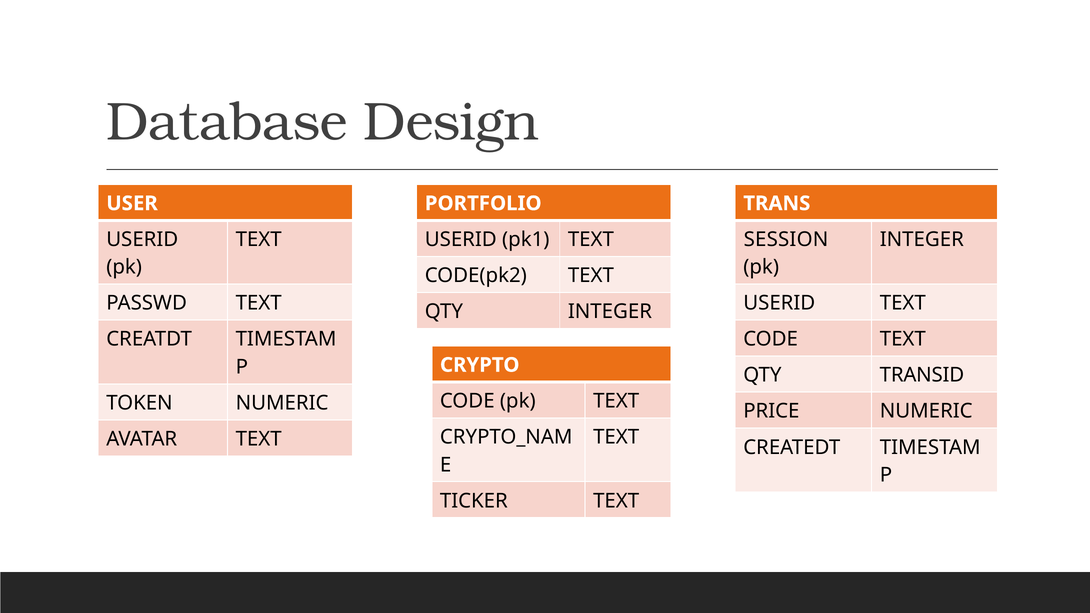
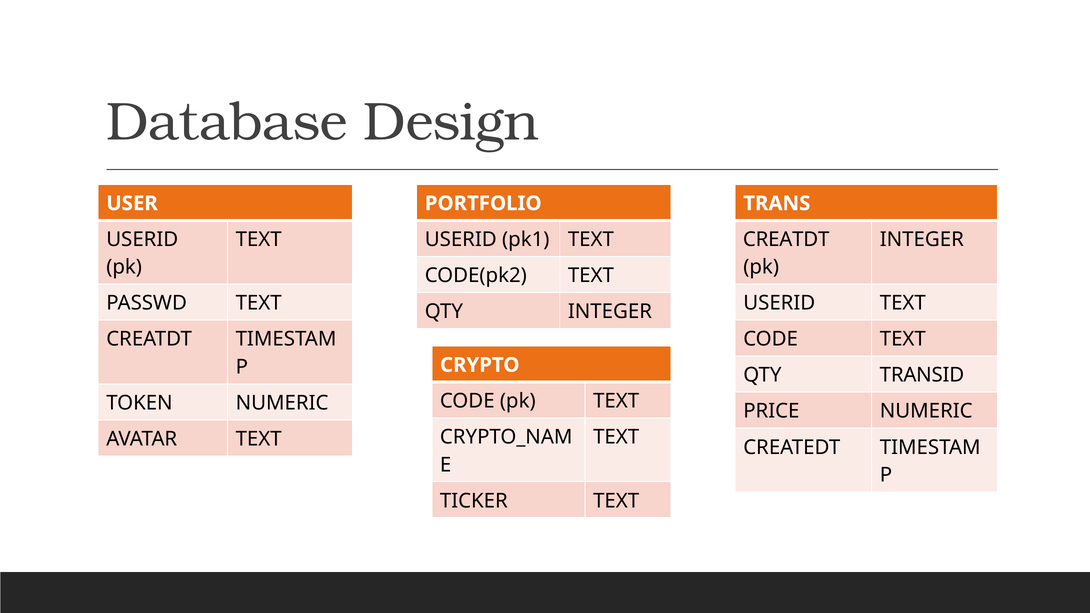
SESSION: SESSION -> CREATDT (786, 239)
